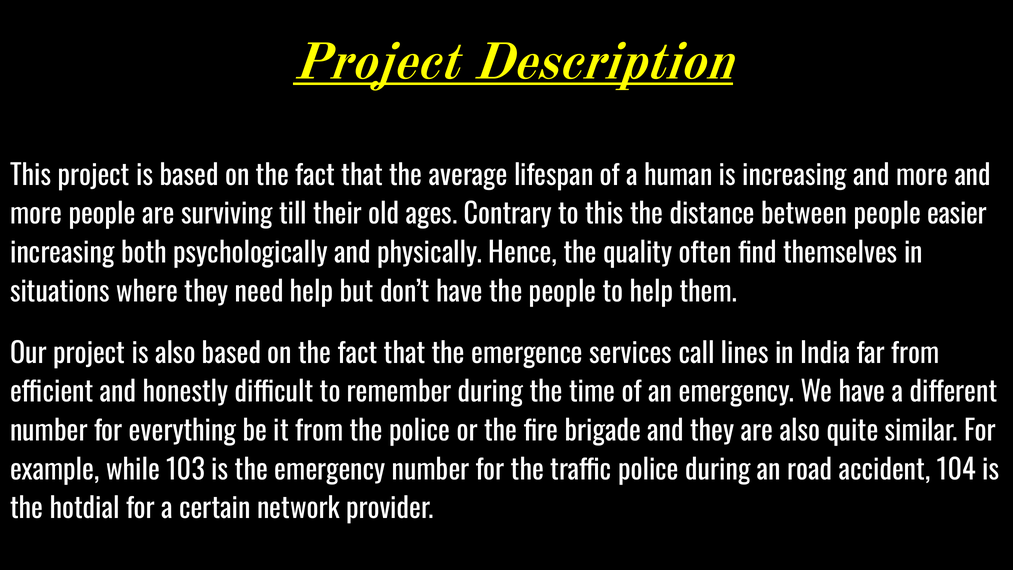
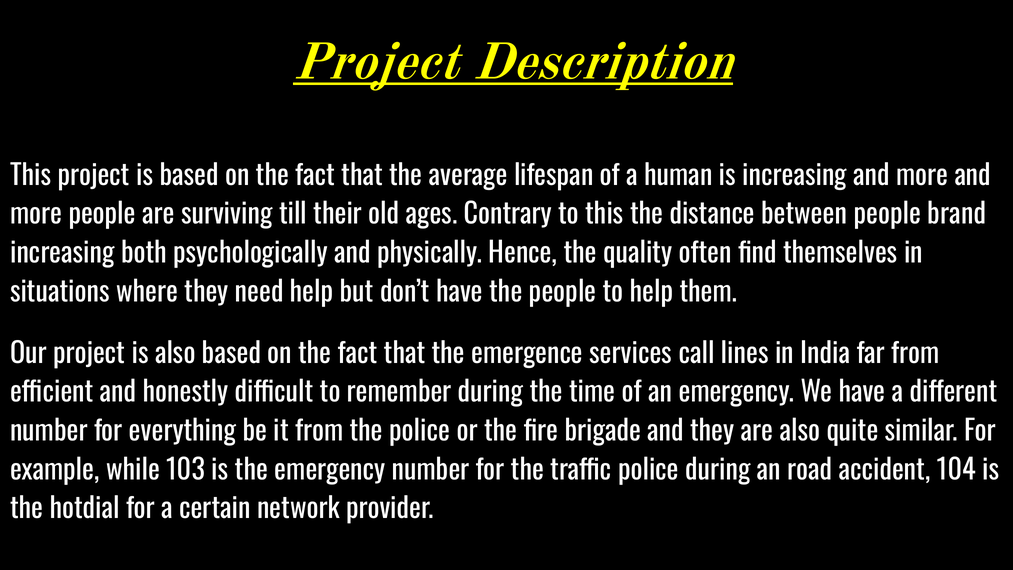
easier: easier -> brand (957, 215)
